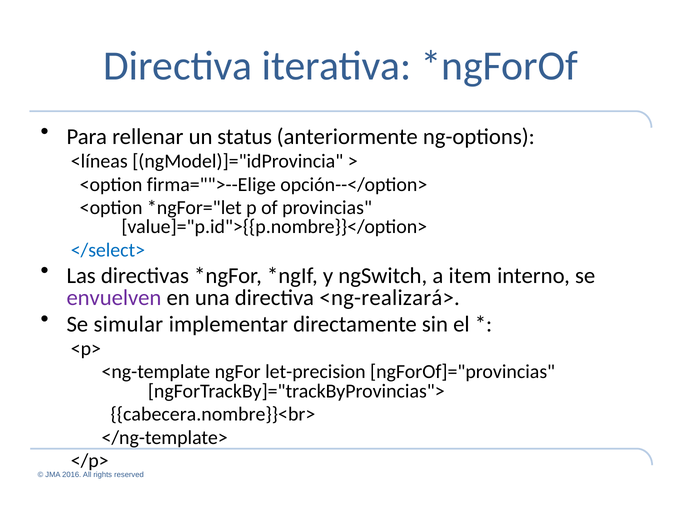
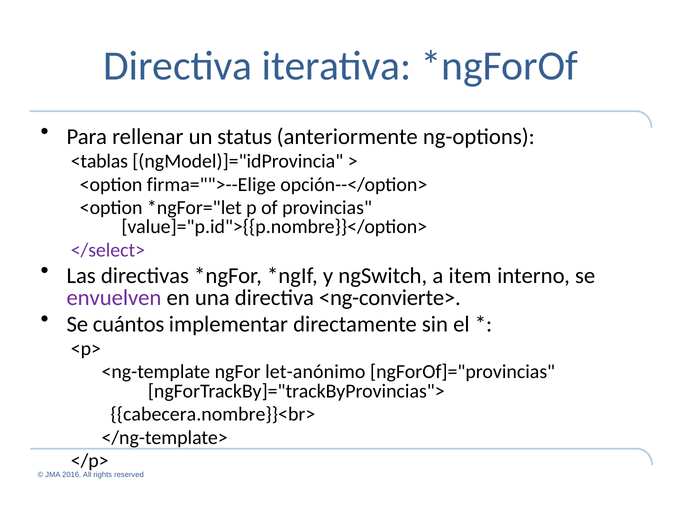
<líneas: <líneas -> <tablas (99, 161)
</select> colour: blue -> purple (108, 250)
<ng-realizará>: <ng-realizará> -> <ng-convierte> (390, 298)
simular: simular -> cuántos (129, 325)
let-precision: let-precision -> let-anónimo (315, 372)
